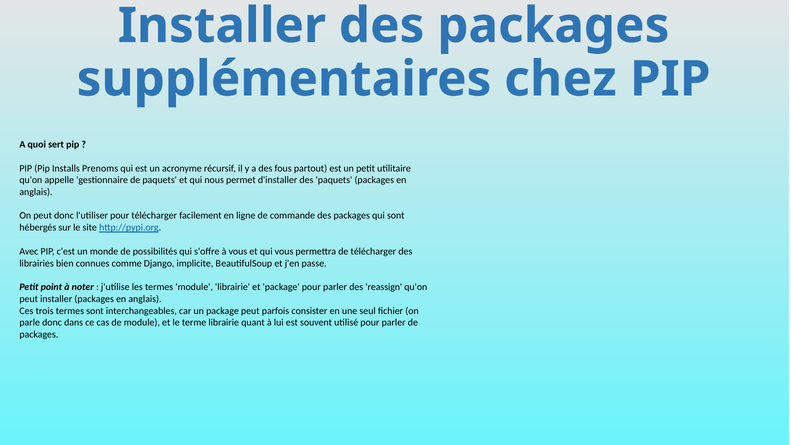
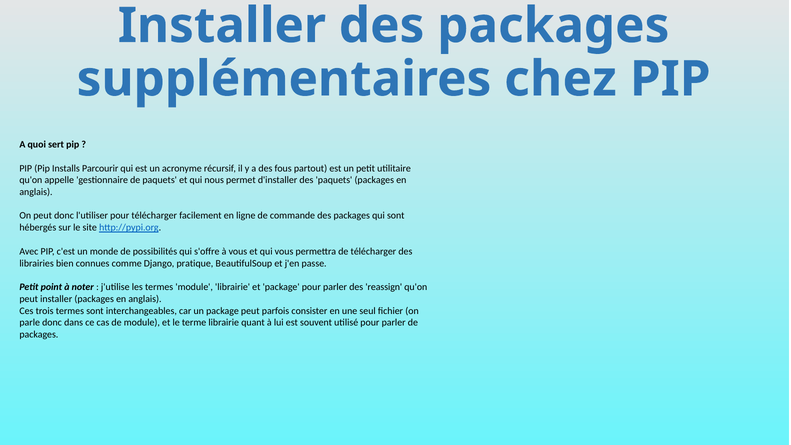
Prenoms: Prenoms -> Parcourir (100, 168)
implicite: implicite -> pratique (195, 263)
